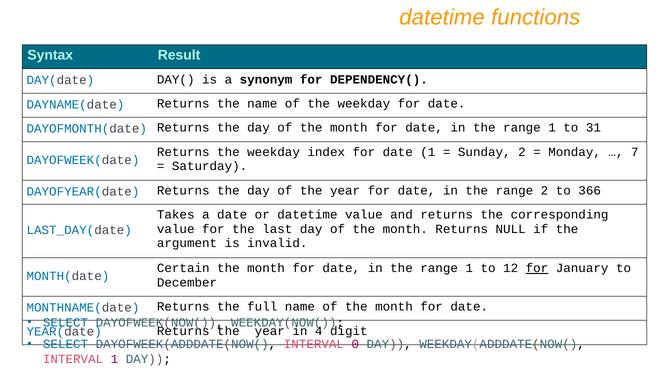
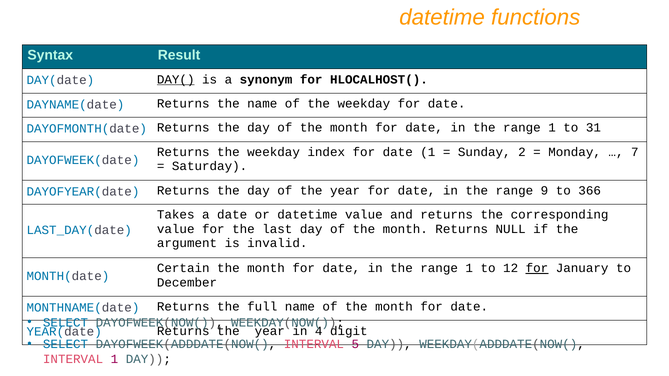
DAY( underline: none -> present (176, 79)
DEPENDENCY(: DEPENDENCY( -> HLOCALHOST( (379, 79)
range 2: 2 -> 9 (545, 191)
0: 0 -> 5 (355, 344)
